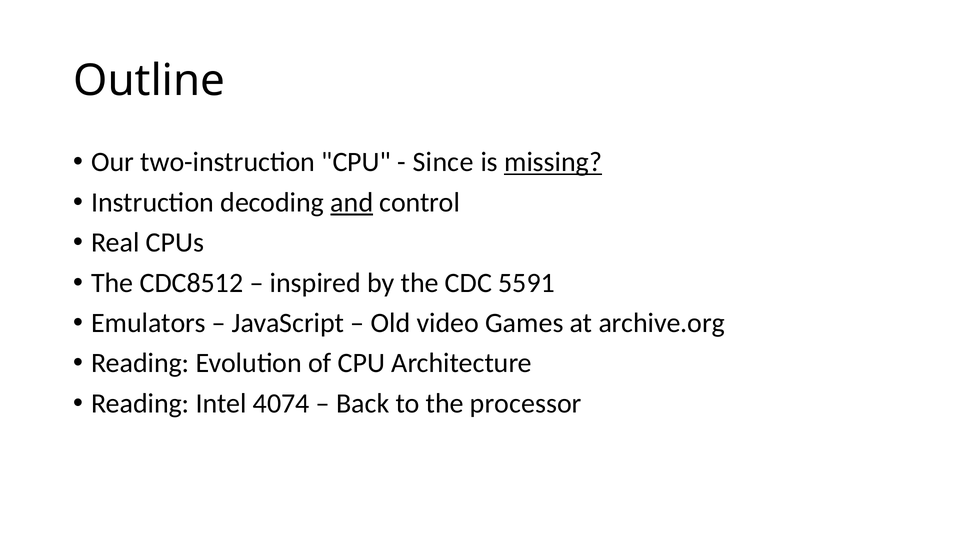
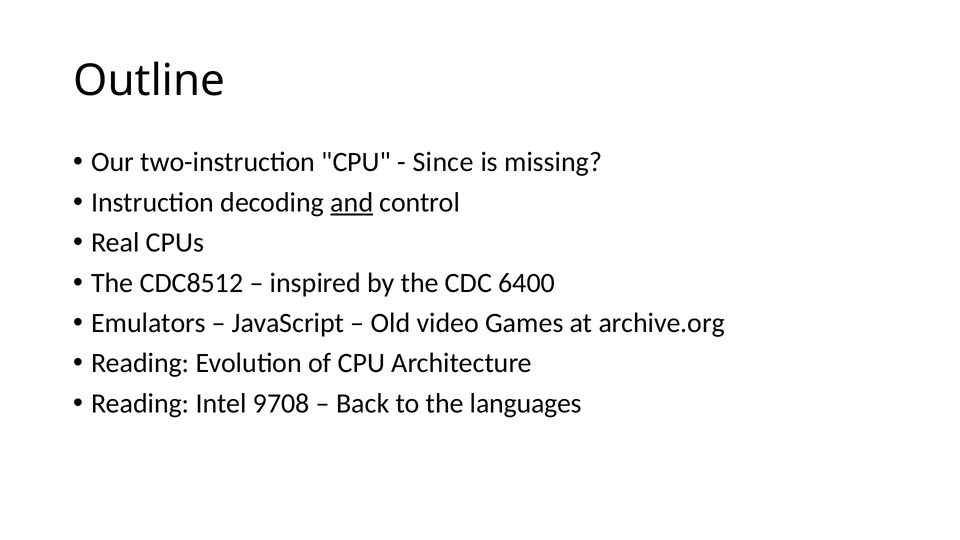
missing underline: present -> none (553, 162)
5591: 5591 -> 6400 (527, 283)
4074: 4074 -> 9708 (281, 403)
processor: processor -> languages (526, 403)
